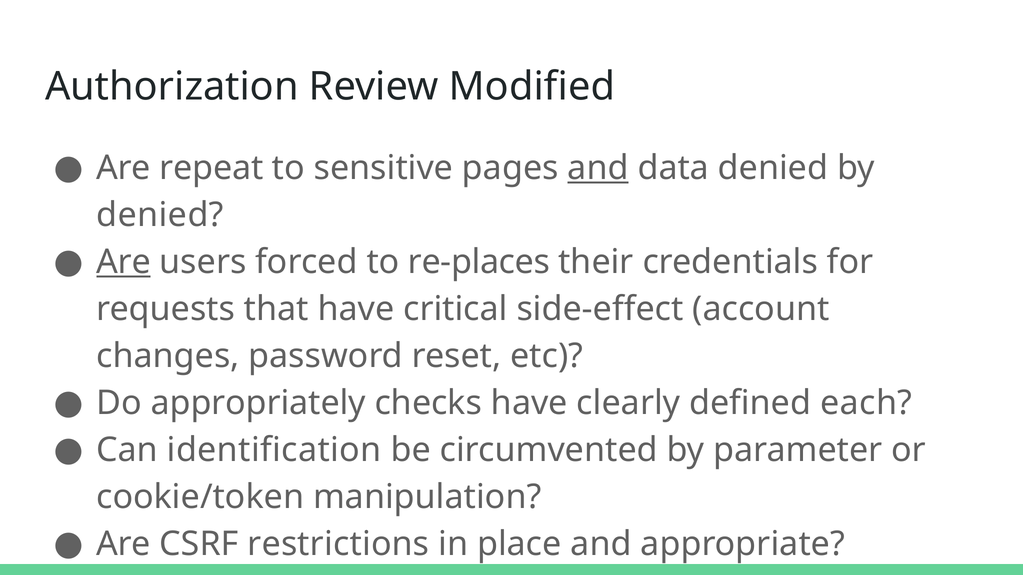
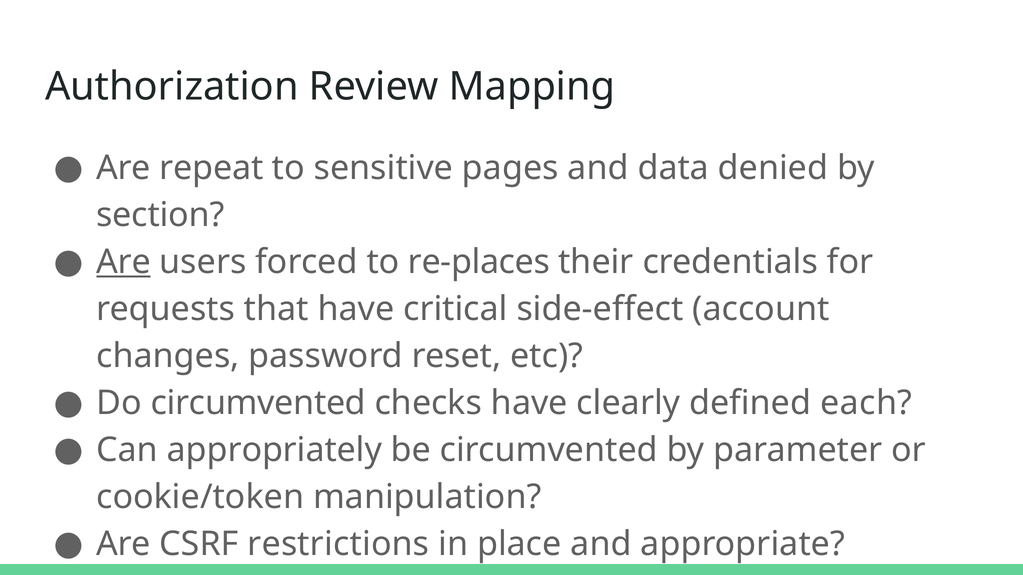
Modified: Modified -> Mapping (532, 87)
and underline: present -> none (598, 168)
denied: denied -> section (160, 215)
Do appropriately: appropriately -> circumvented (258, 403)
identification: identification -> appropriately (274, 450)
